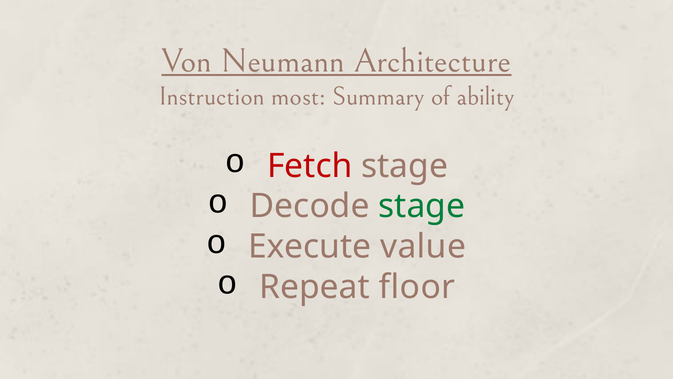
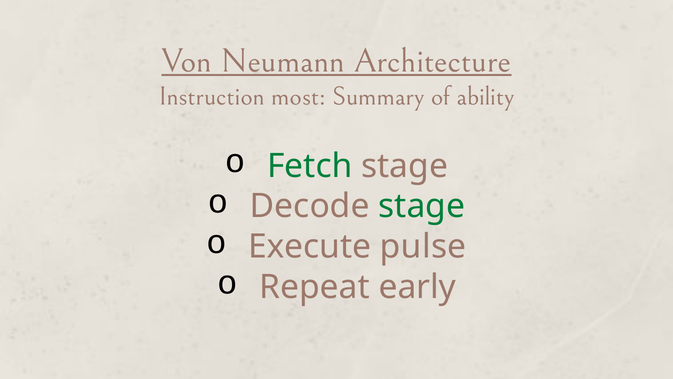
Fetch colour: red -> green (310, 166)
value: value -> pulse (423, 246)
floor: floor -> early (417, 287)
